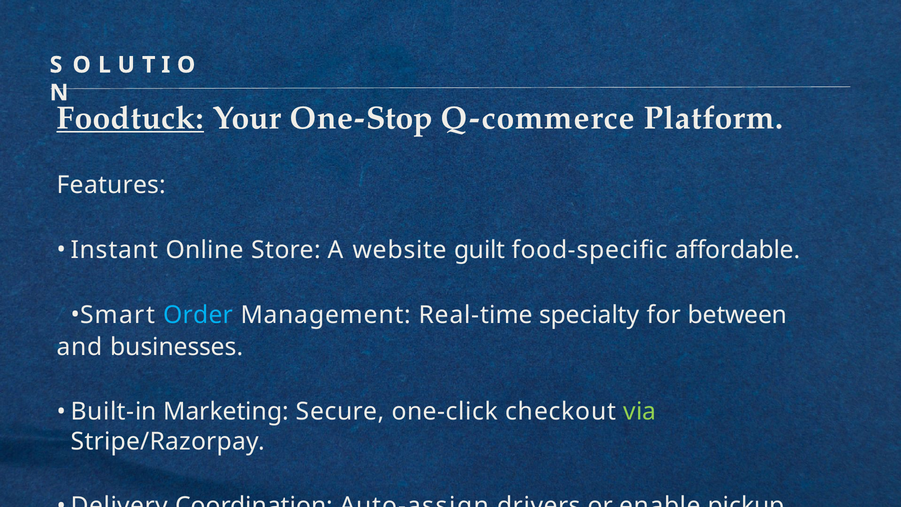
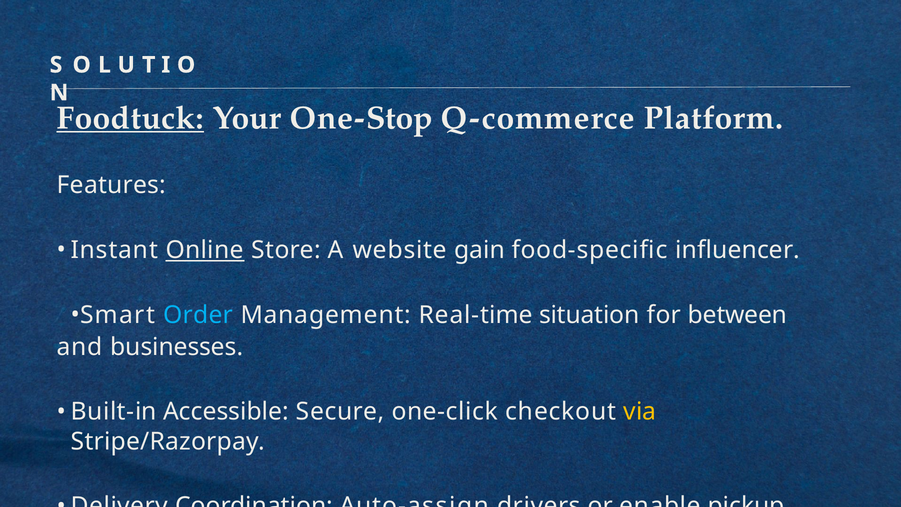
Online underline: none -> present (205, 250)
guilt: guilt -> gain (479, 250)
affordable: affordable -> influencer (738, 250)
specialty: specialty -> situation (589, 315)
Marketing: Marketing -> Accessible (226, 412)
via colour: light green -> yellow (640, 412)
